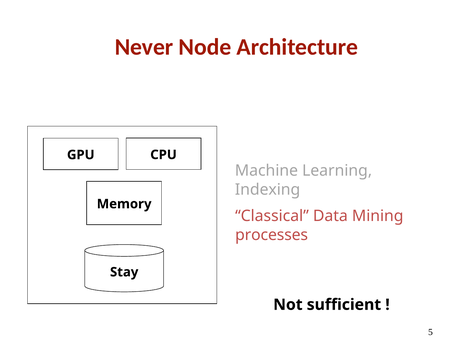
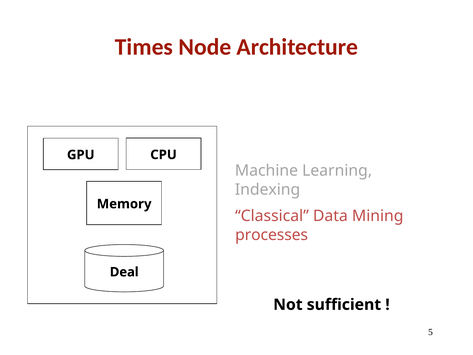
Never: Never -> Times (144, 47)
Stay: Stay -> Deal (124, 272)
